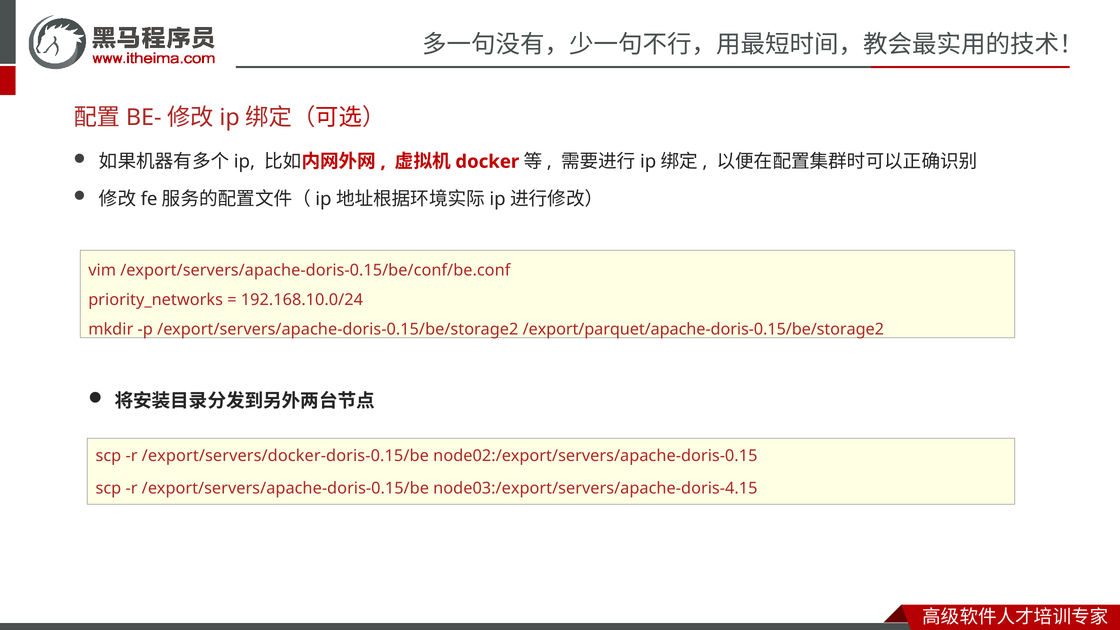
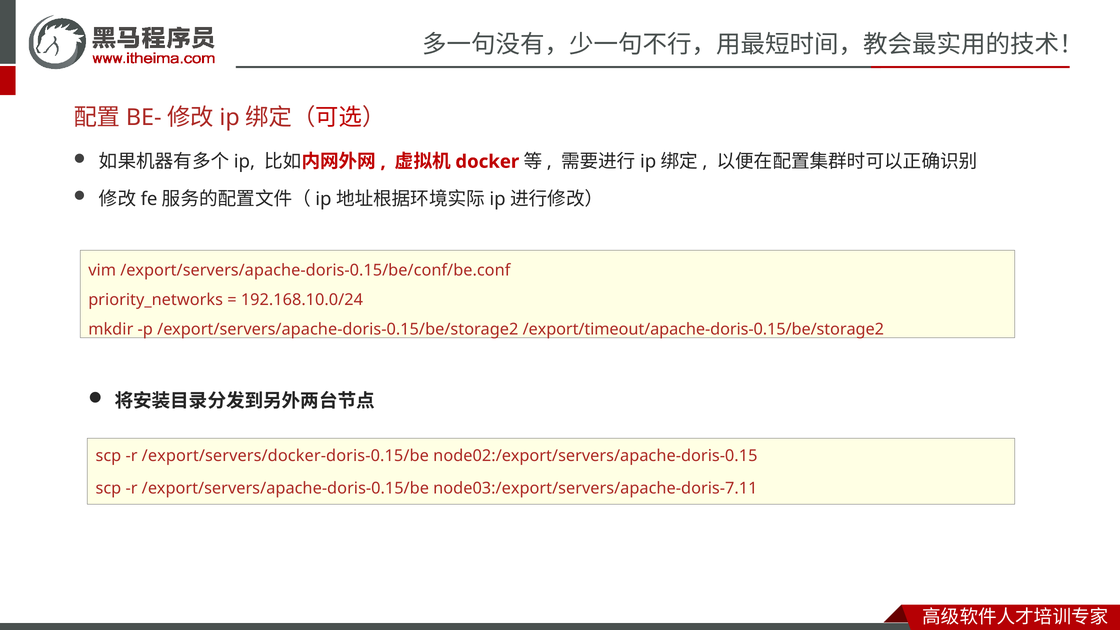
/export/parquet/apache-doris-0.15/be/storage2: /export/parquet/apache-doris-0.15/be/storage2 -> /export/timeout/apache-doris-0.15/be/storage2 (703, 329)
node03:/export/servers/apache-doris-4.15: node03:/export/servers/apache-doris-4.15 -> node03:/export/servers/apache-doris-7.11 (595, 489)
